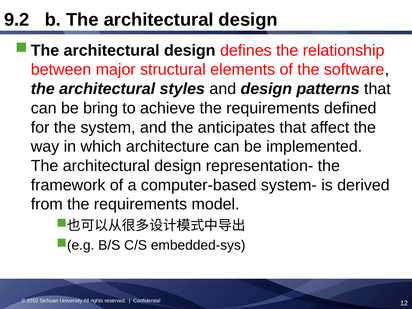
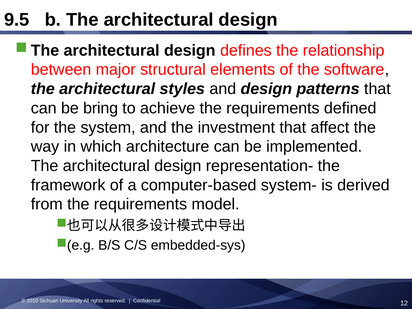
9.2: 9.2 -> 9.5 (17, 20)
anticipates: anticipates -> investment (236, 127)
